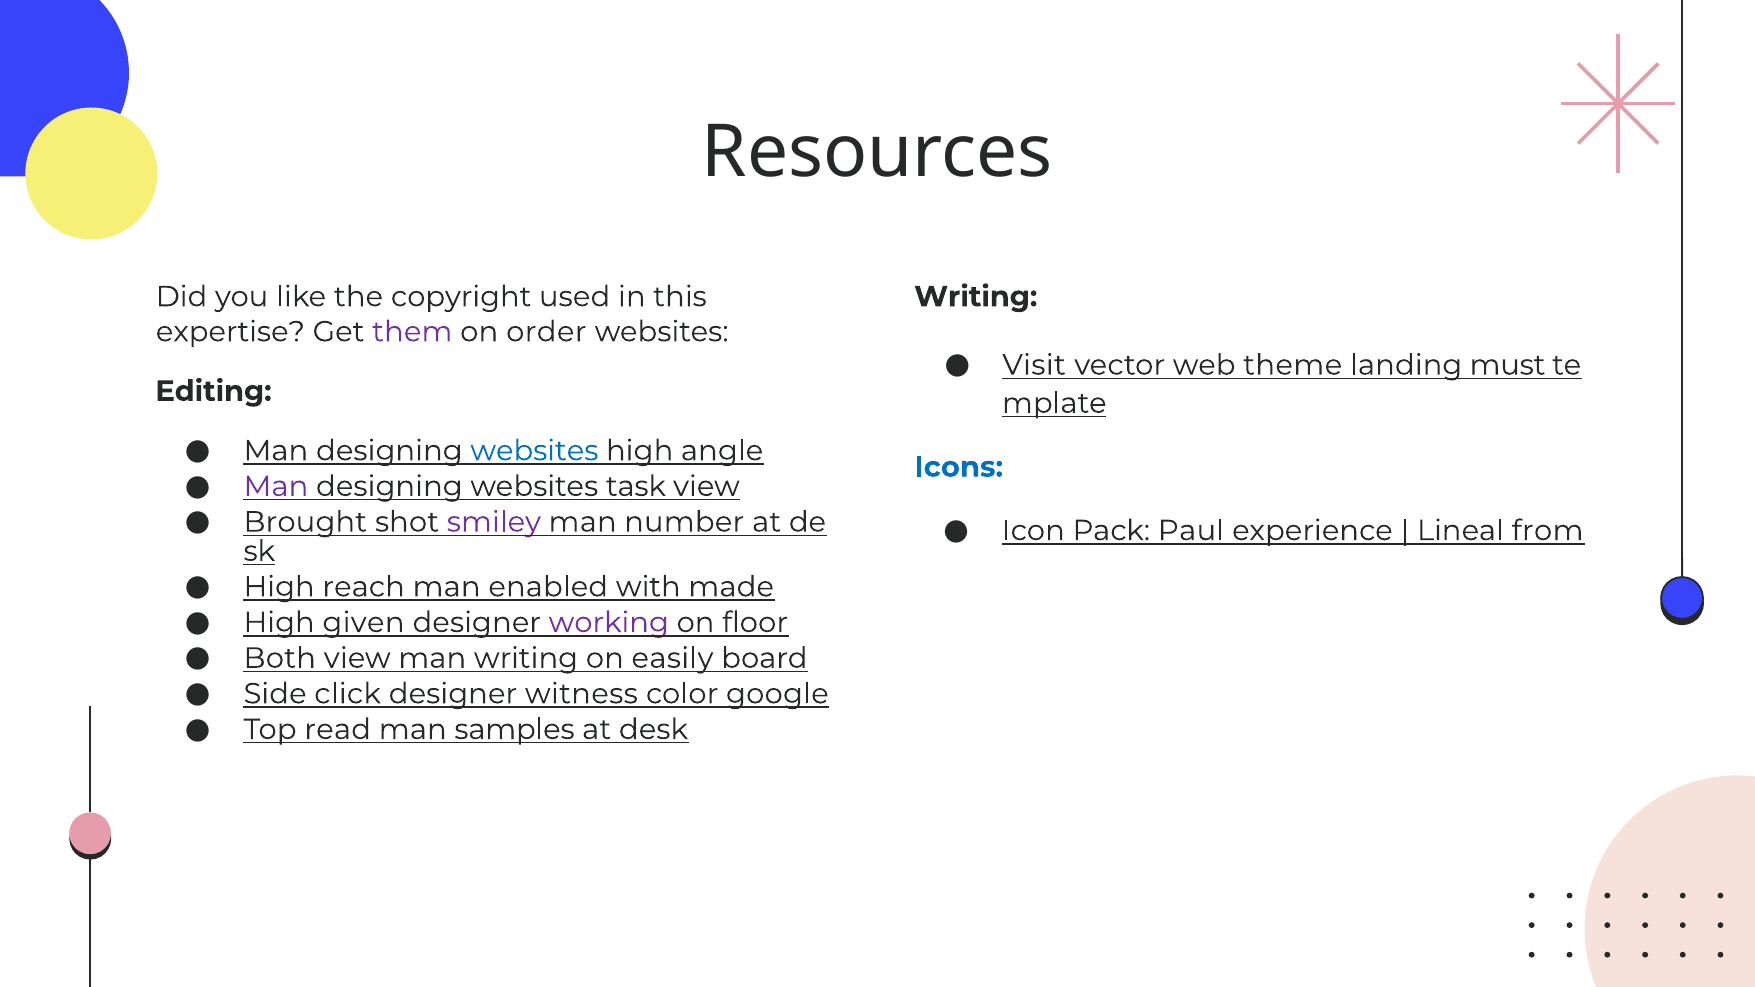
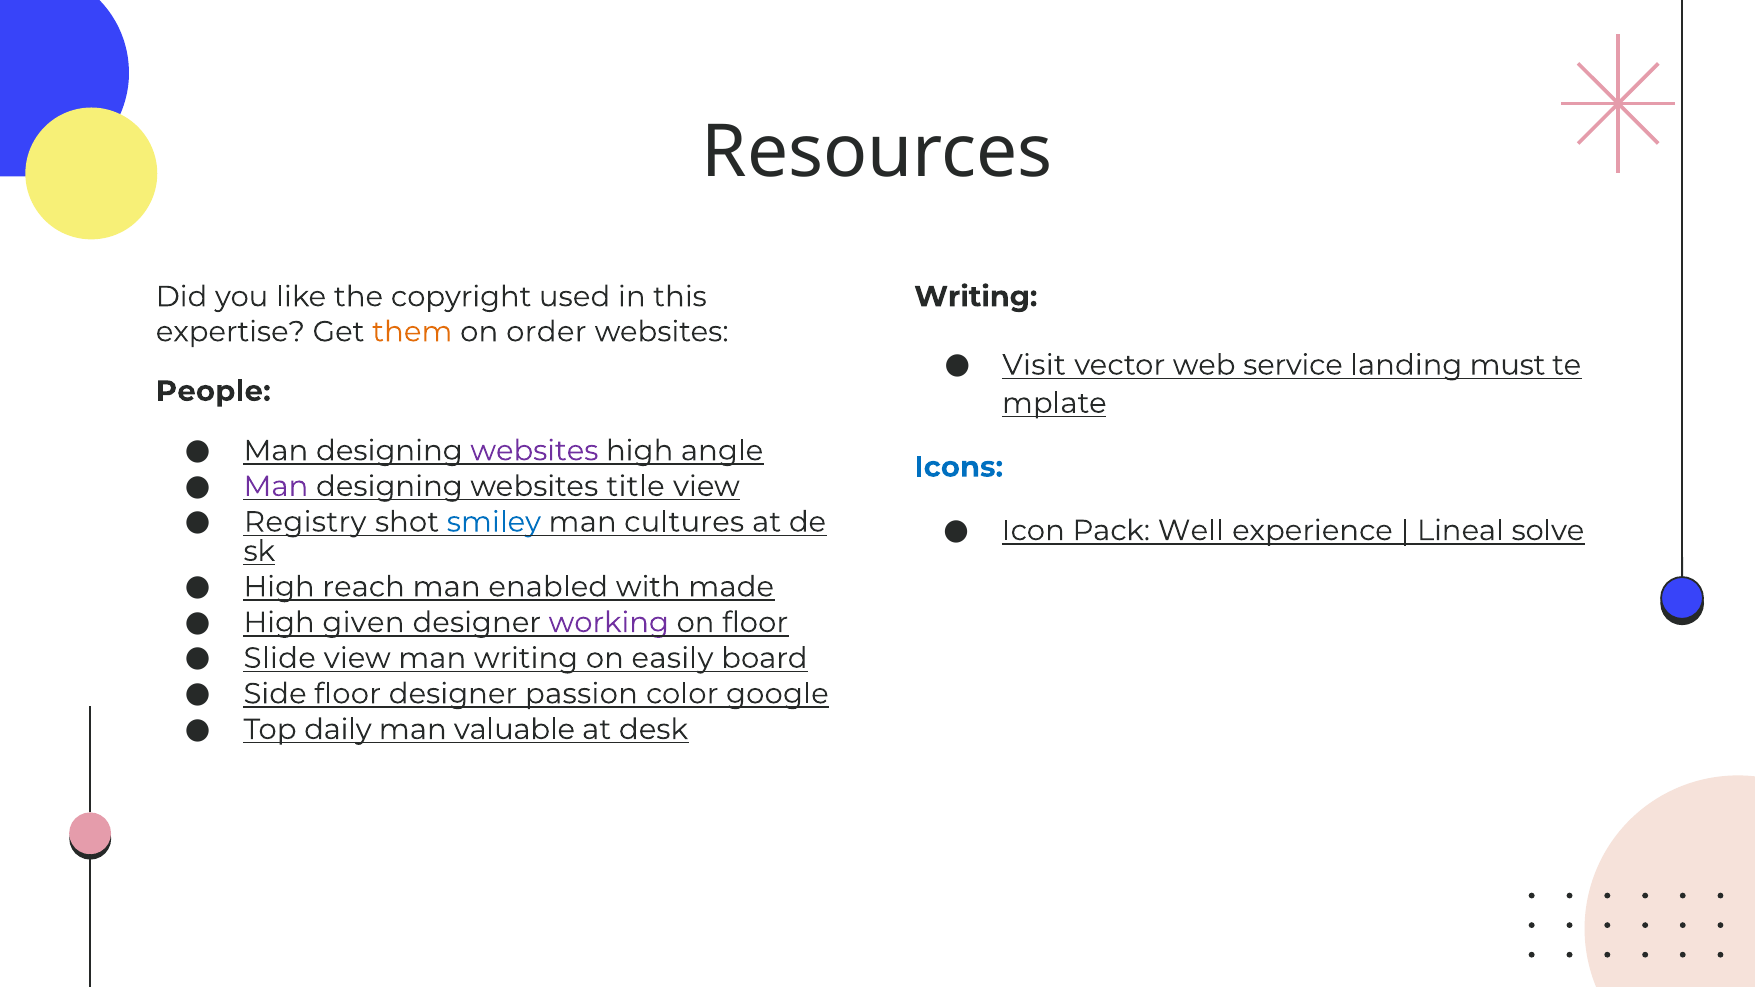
them colour: purple -> orange (412, 332)
theme: theme -> service (1293, 365)
Editing: Editing -> People (213, 391)
websites colour: blue -> purple (534, 451)
task: task -> title (636, 486)
Brought: Brought -> Registry (305, 522)
smiley colour: purple -> blue (494, 522)
number: number -> cultures (684, 522)
Paul: Paul -> Well (1191, 531)
from: from -> solve (1548, 531)
Both: Both -> Slide (280, 658)
Side click: click -> floor (348, 694)
witness: witness -> passion (581, 694)
read: read -> daily (338, 730)
samples: samples -> valuable (515, 730)
